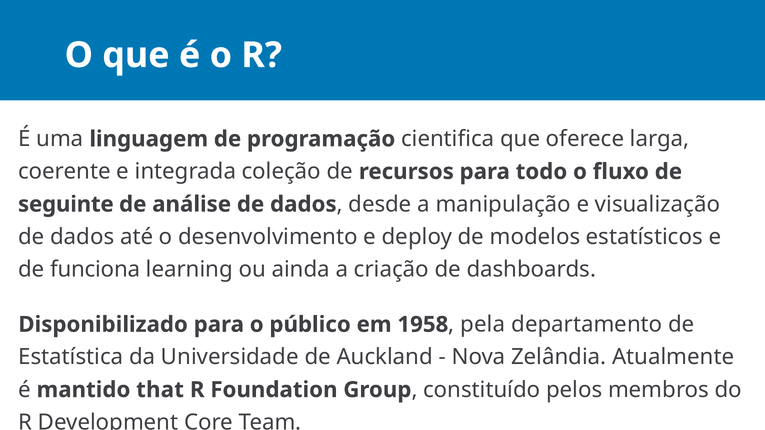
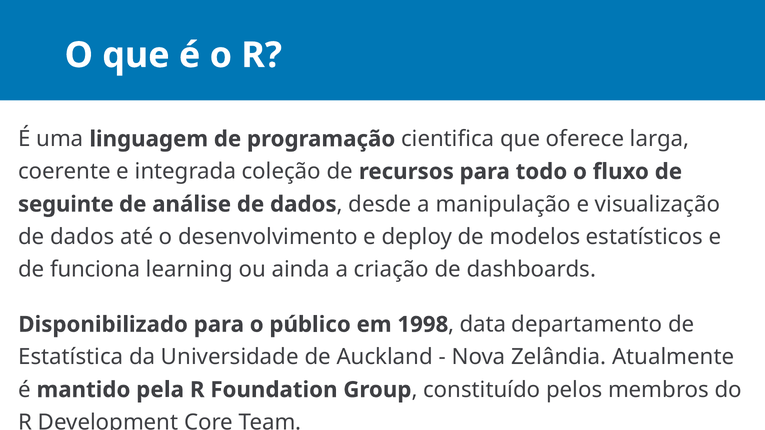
1958: 1958 -> 1998 (423, 325)
pela: pela -> data (483, 325)
that: that -> pela (160, 390)
